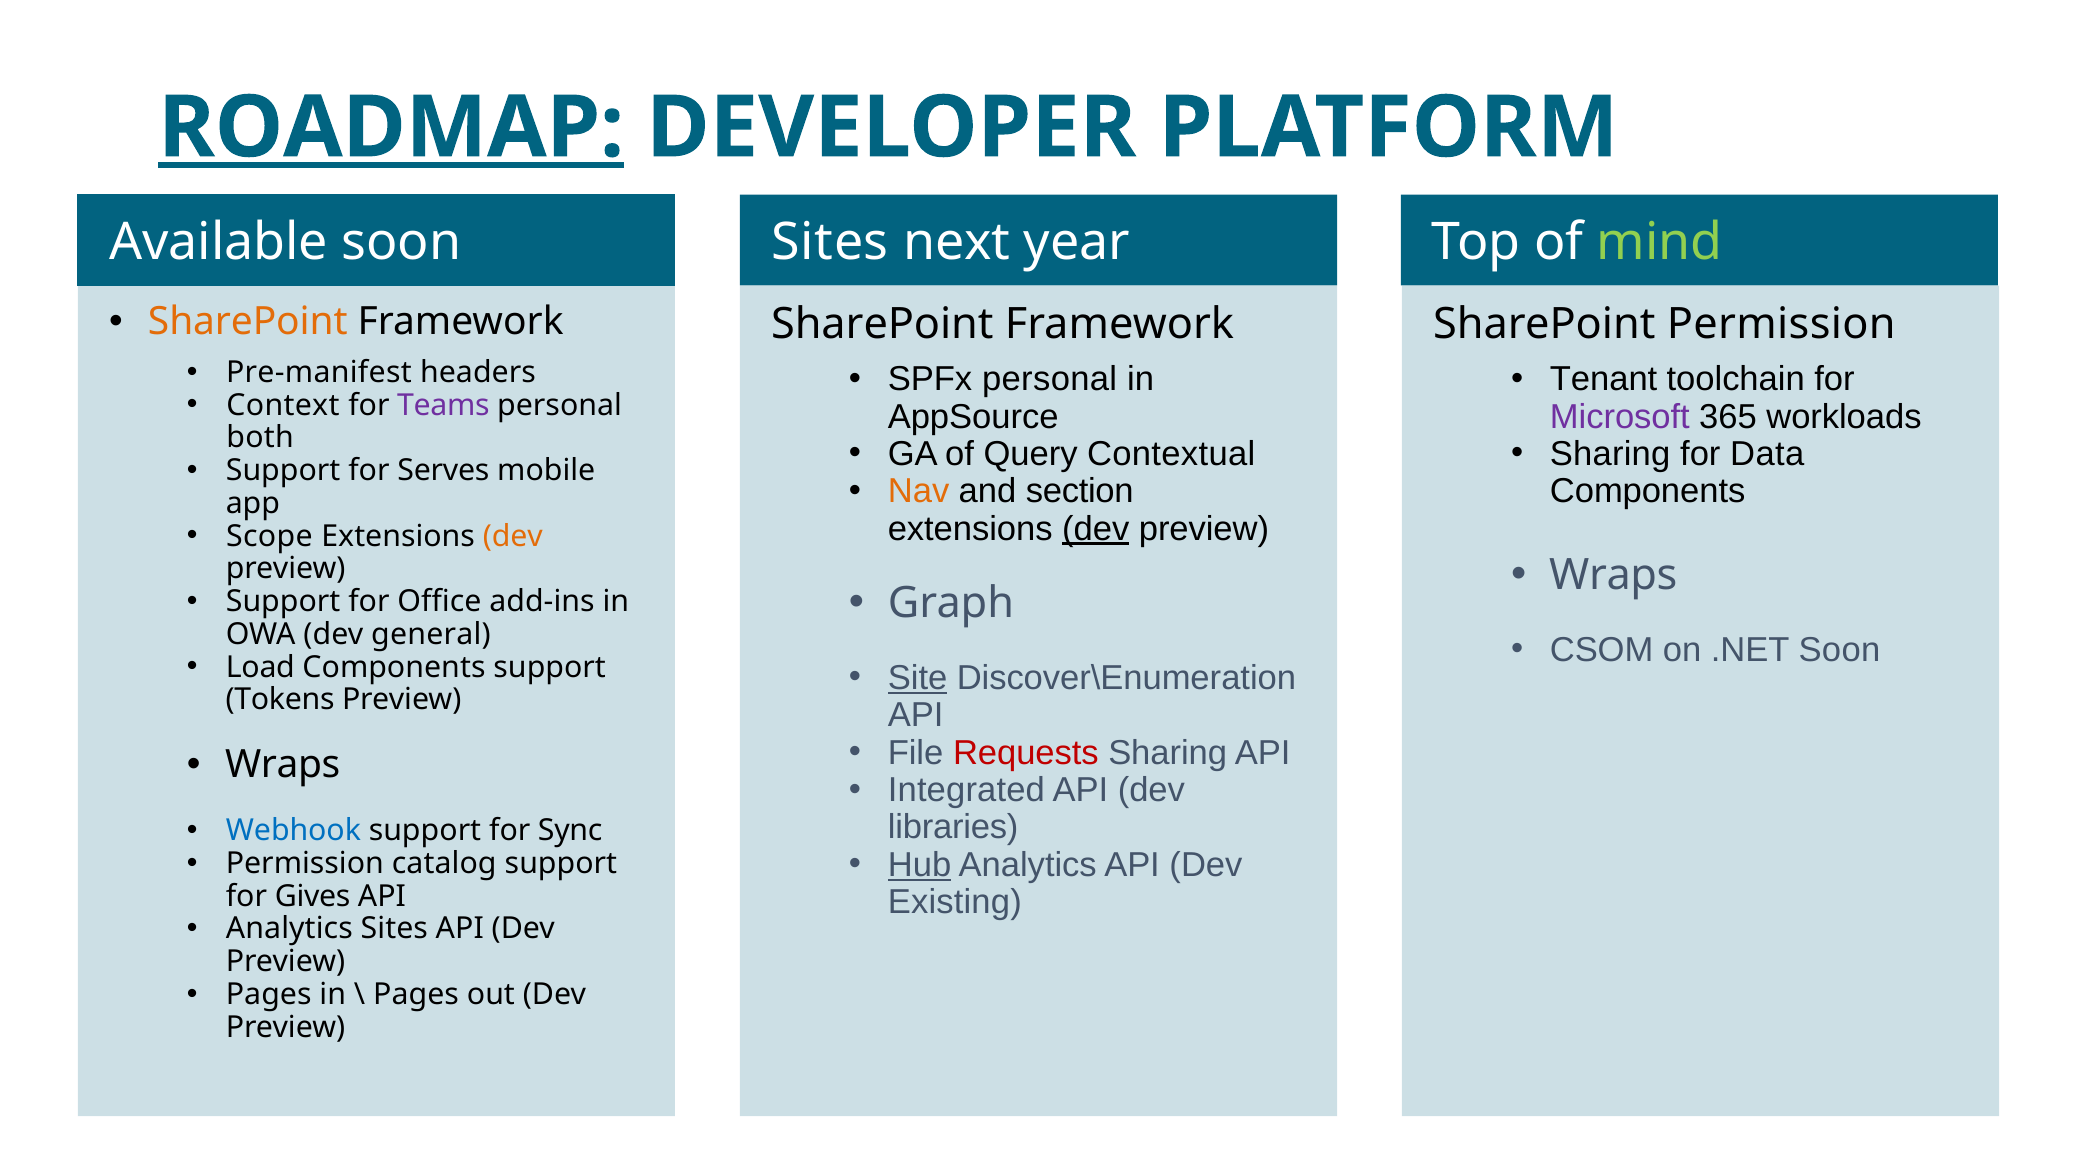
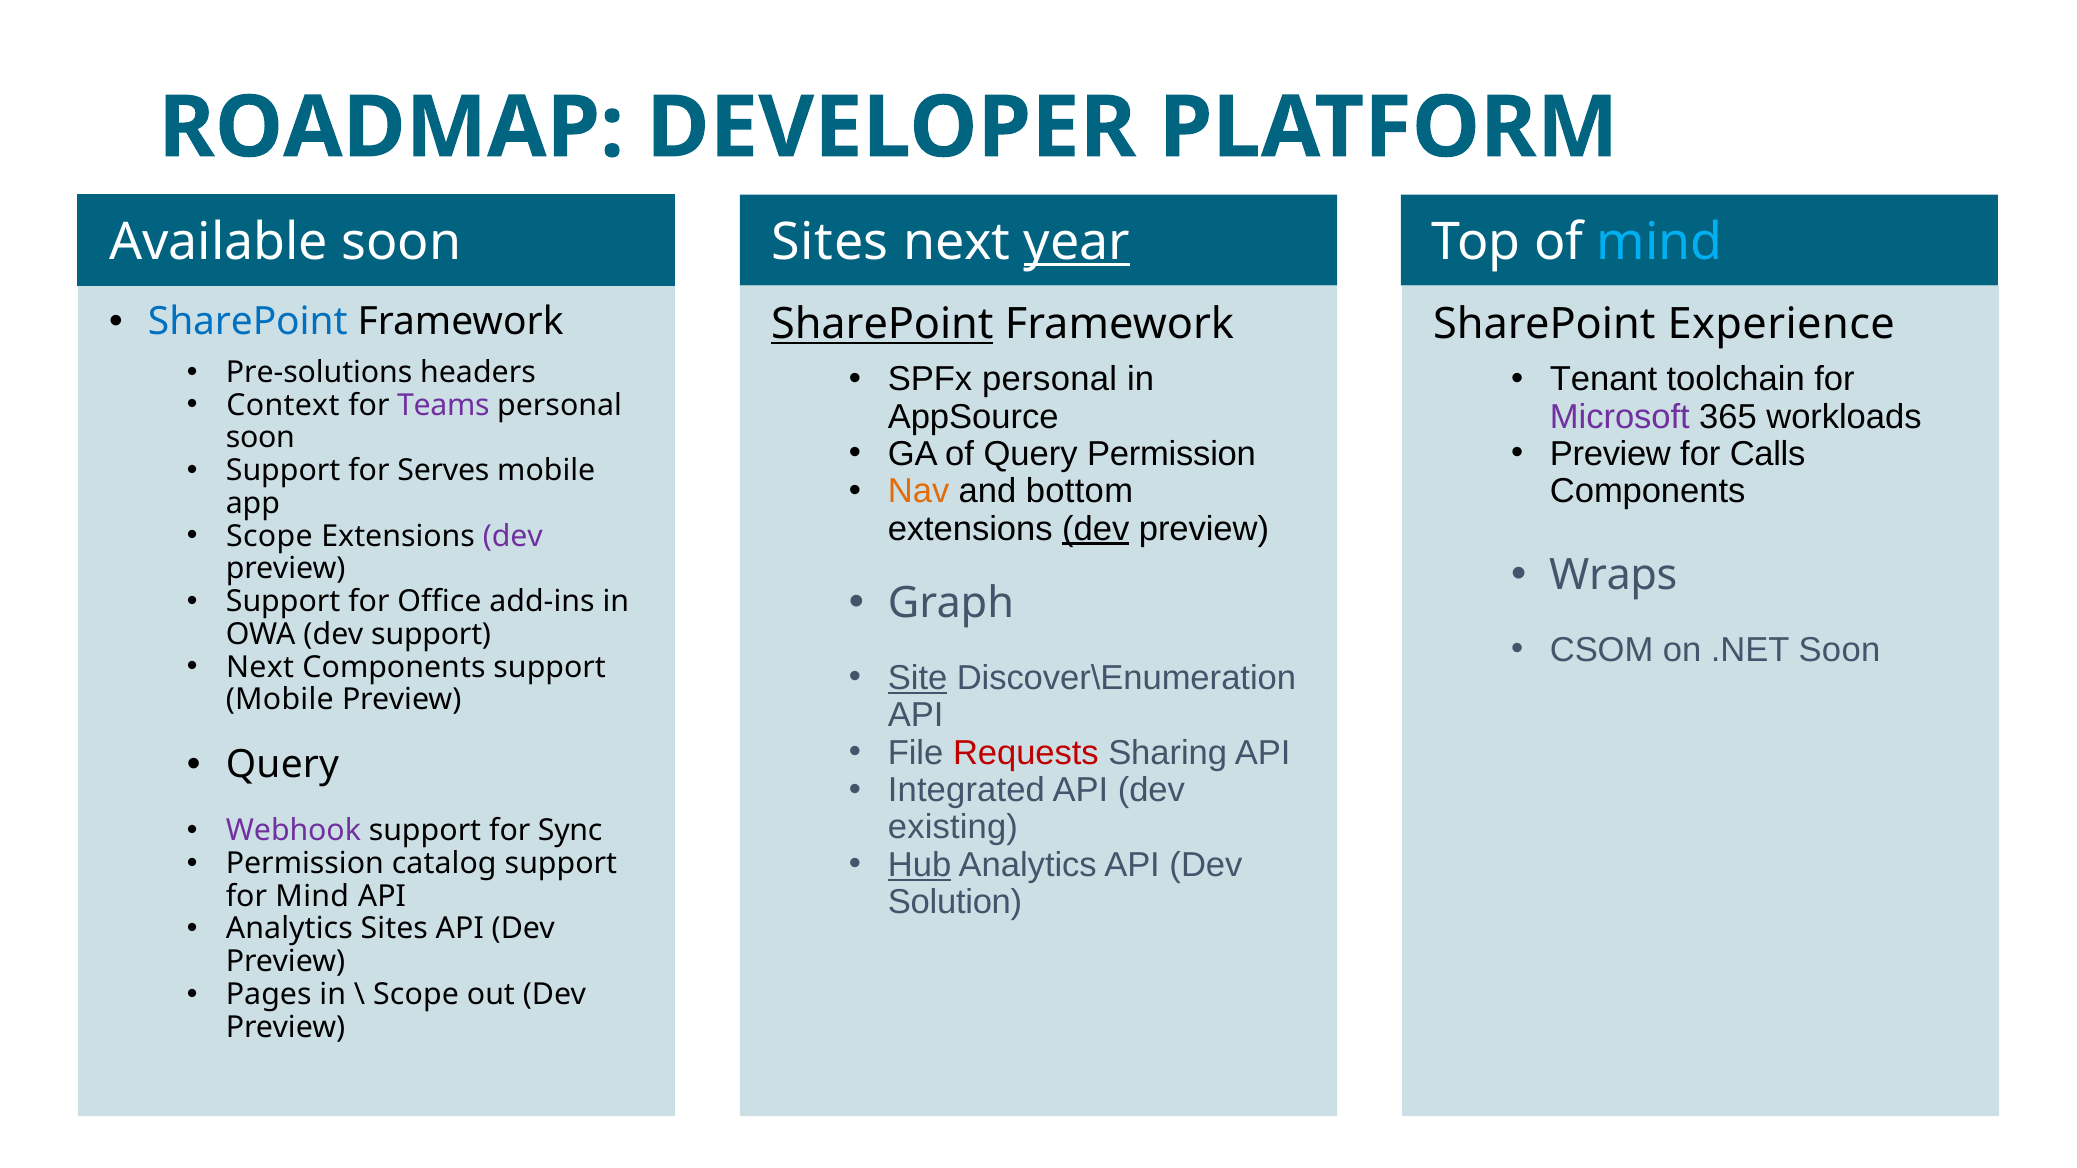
ROADMAP underline: present -> none (391, 128)
year underline: none -> present (1077, 242)
mind colour: light green -> light blue (1660, 242)
SharePoint colour: orange -> blue (248, 322)
SharePoint underline: none -> present (882, 324)
SharePoint Permission: Permission -> Experience (1781, 324)
Pre-manifest: Pre-manifest -> Pre-solutions (319, 372)
both: both -> soon (260, 438)
Query Contextual: Contextual -> Permission (1171, 454)
Sharing: Sharing -> Preview (1610, 454)
Data: Data -> Calls (1768, 454)
section: section -> bottom (1079, 491)
dev colour: orange -> purple (513, 536)
dev general: general -> support (431, 634)
Load: Load -> Next (260, 667)
Tokens: Tokens -> Mobile (280, 700)
Wraps: Wraps -> Query (282, 765)
libraries: libraries -> existing (953, 828)
Webhook colour: blue -> purple (293, 831)
Existing: Existing -> Solution (955, 902)
for Gives: Gives -> Mind (312, 896)
Pages: Pages -> Scope (416, 995)
